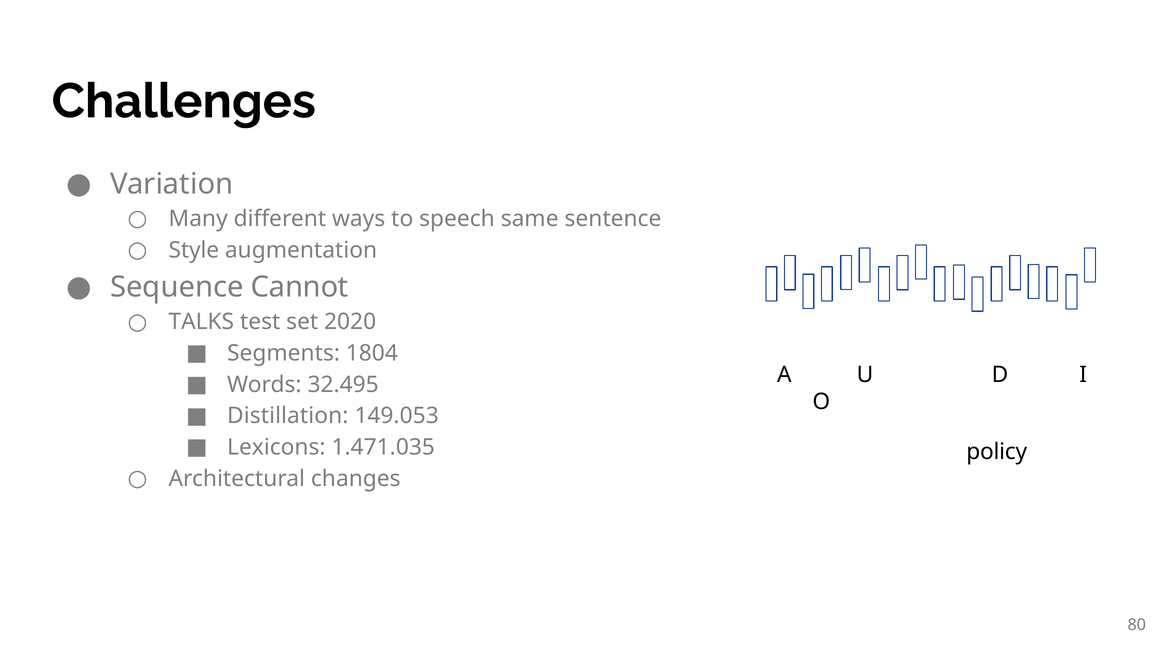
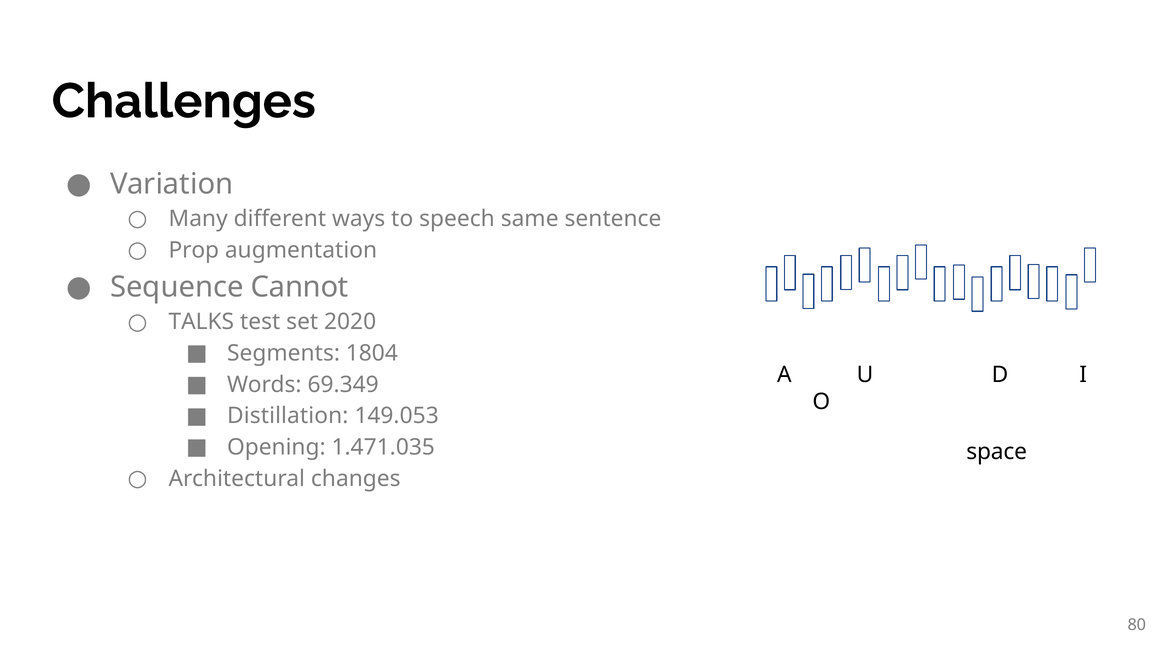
Style: Style -> Prop (194, 250)
32.495: 32.495 -> 69.349 (343, 385)
Lexicons: Lexicons -> Opening (276, 447)
policy: policy -> space (997, 452)
